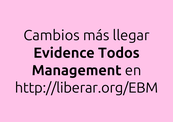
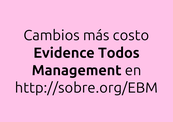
llegar: llegar -> costo (131, 35)
http://liberar.org/EBM: http://liberar.org/EBM -> http://sobre.org/EBM (86, 88)
